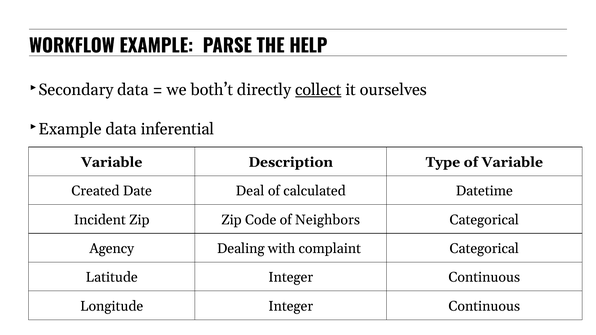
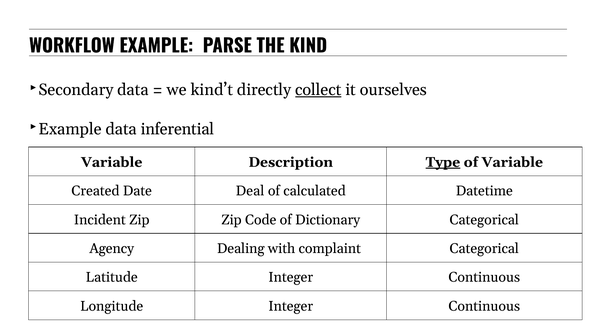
HELP: HELP -> KIND (308, 46)
both’t: both’t -> kind’t (212, 90)
Type underline: none -> present (443, 162)
Neighbors: Neighbors -> Dictionary (328, 220)
